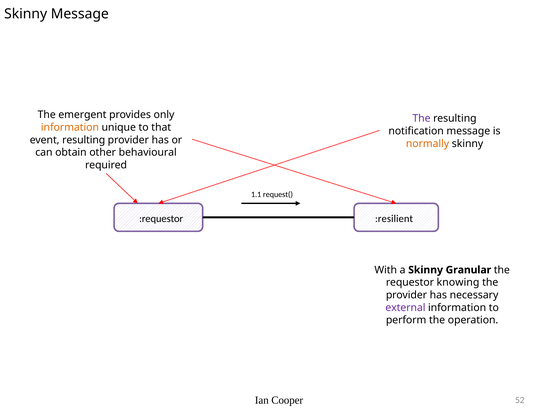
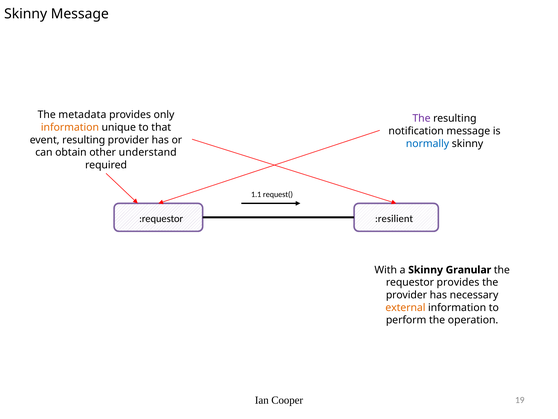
emergent: emergent -> metadata (82, 115)
normally colour: orange -> blue (428, 143)
behavioural: behavioural -> understand (148, 152)
requestor knowing: knowing -> provides (458, 282)
external colour: purple -> orange (405, 307)
52: 52 -> 19 (520, 400)
